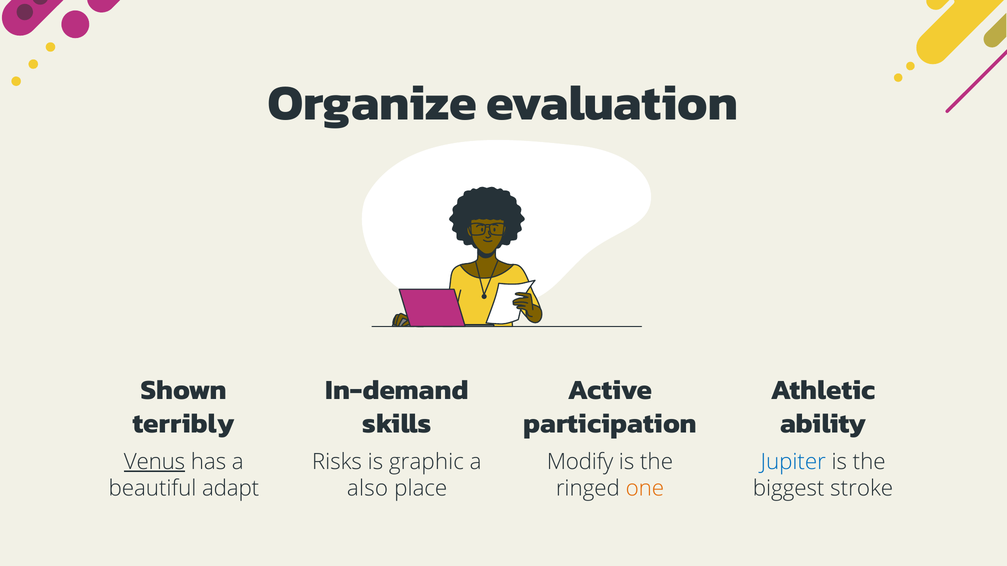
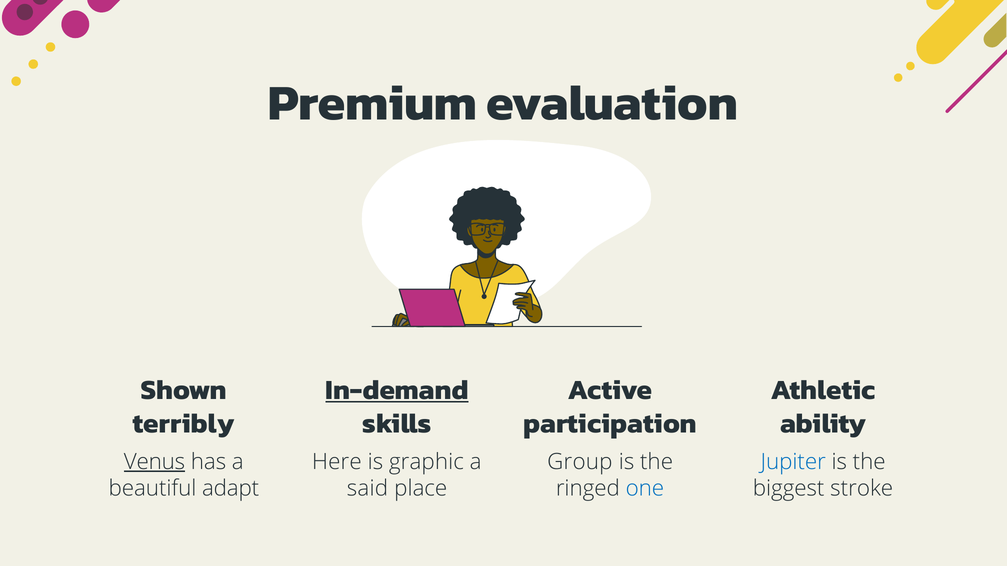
Organize: Organize -> Premium (373, 103)
In-demand underline: none -> present (397, 390)
Risks: Risks -> Here (337, 462)
Modify: Modify -> Group (580, 462)
also: also -> said (367, 489)
one colour: orange -> blue (645, 489)
